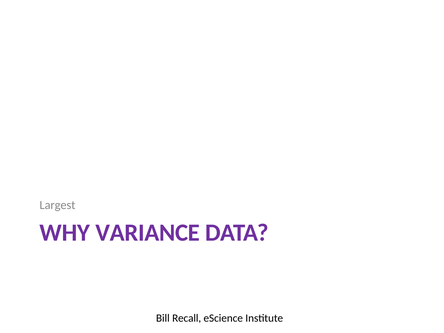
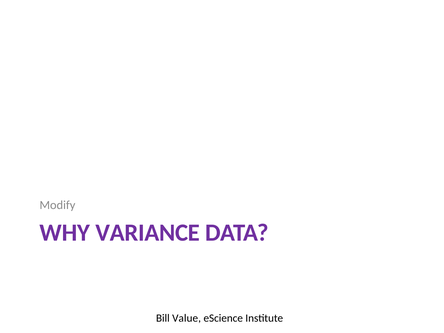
Largest: Largest -> Modify (57, 205)
Recall: Recall -> Value (187, 318)
